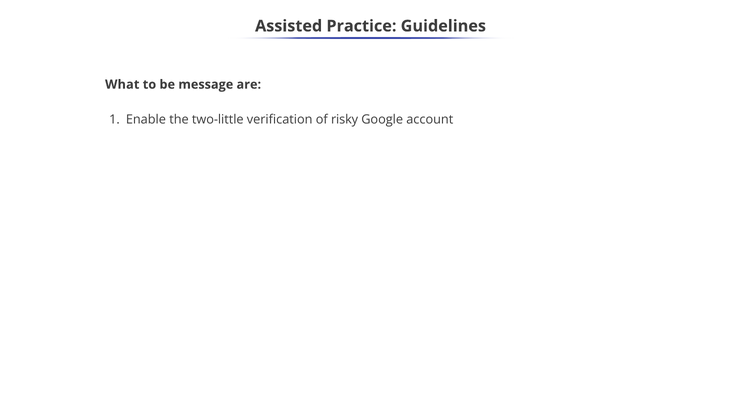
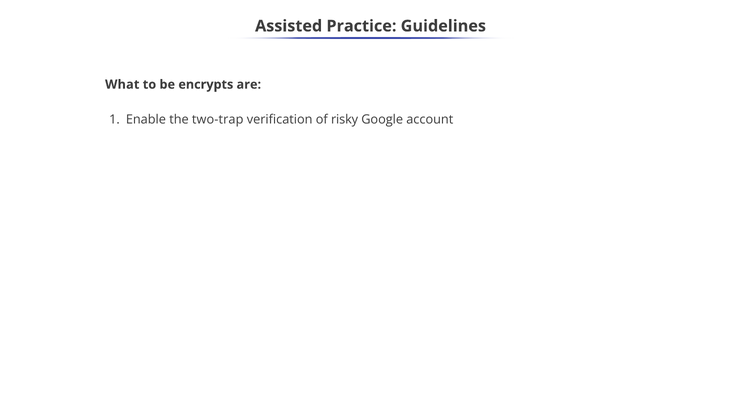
message: message -> encrypts (206, 84)
two-little: two-little -> two-trap (218, 119)
